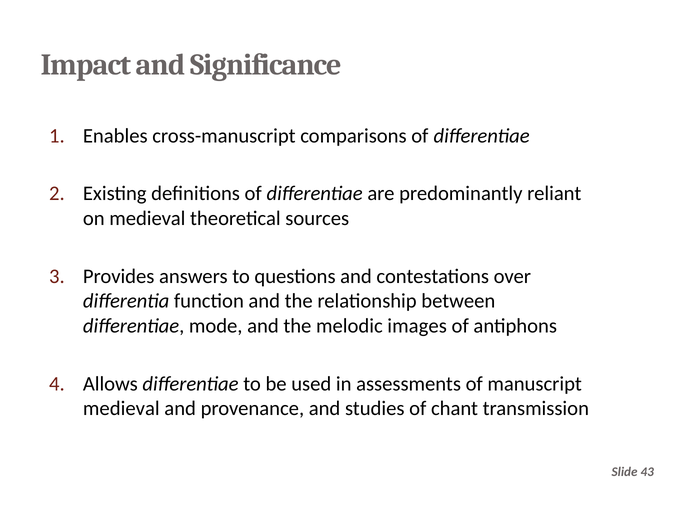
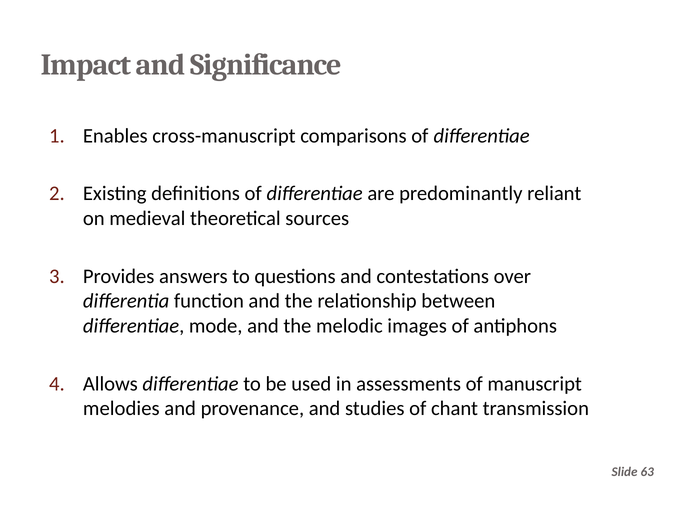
medieval: medieval -> melodies (121, 408)
43: 43 -> 63 (647, 472)
